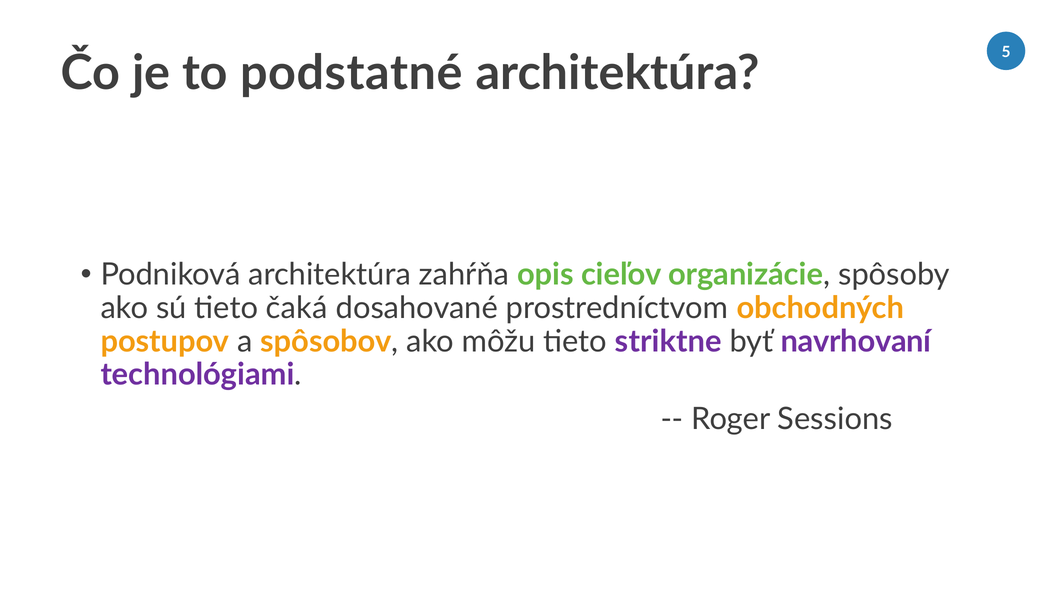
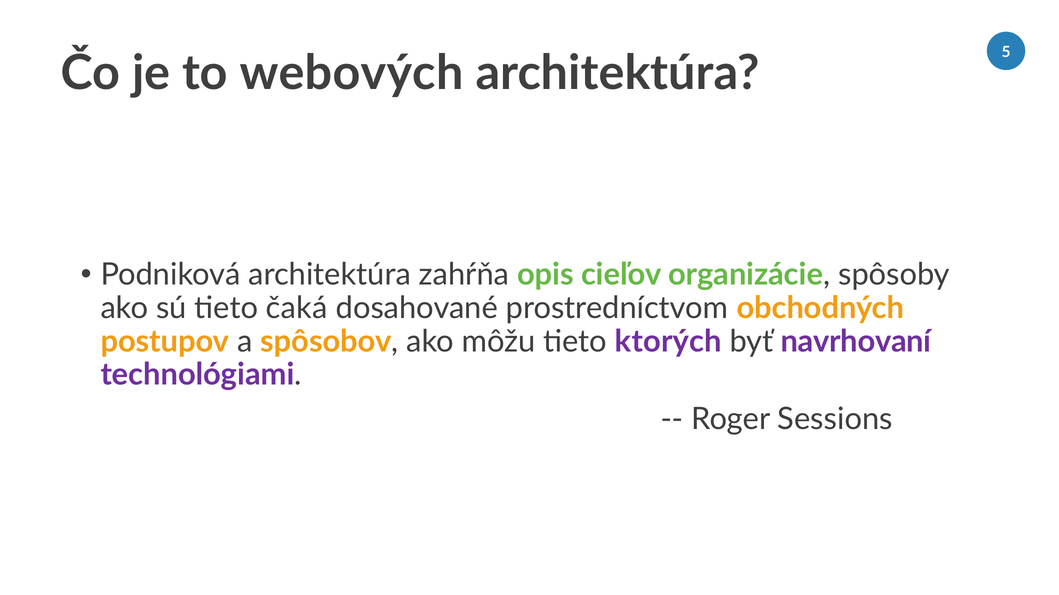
podstatné: podstatné -> webových (352, 73)
striktne: striktne -> ktorých (668, 342)
